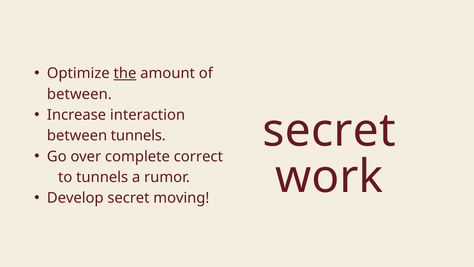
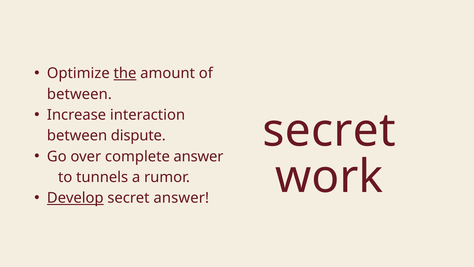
between tunnels: tunnels -> dispute (138, 136)
complete correct: correct -> answer (198, 156)
Develop underline: none -> present (75, 198)
secret moving: moving -> answer (181, 198)
